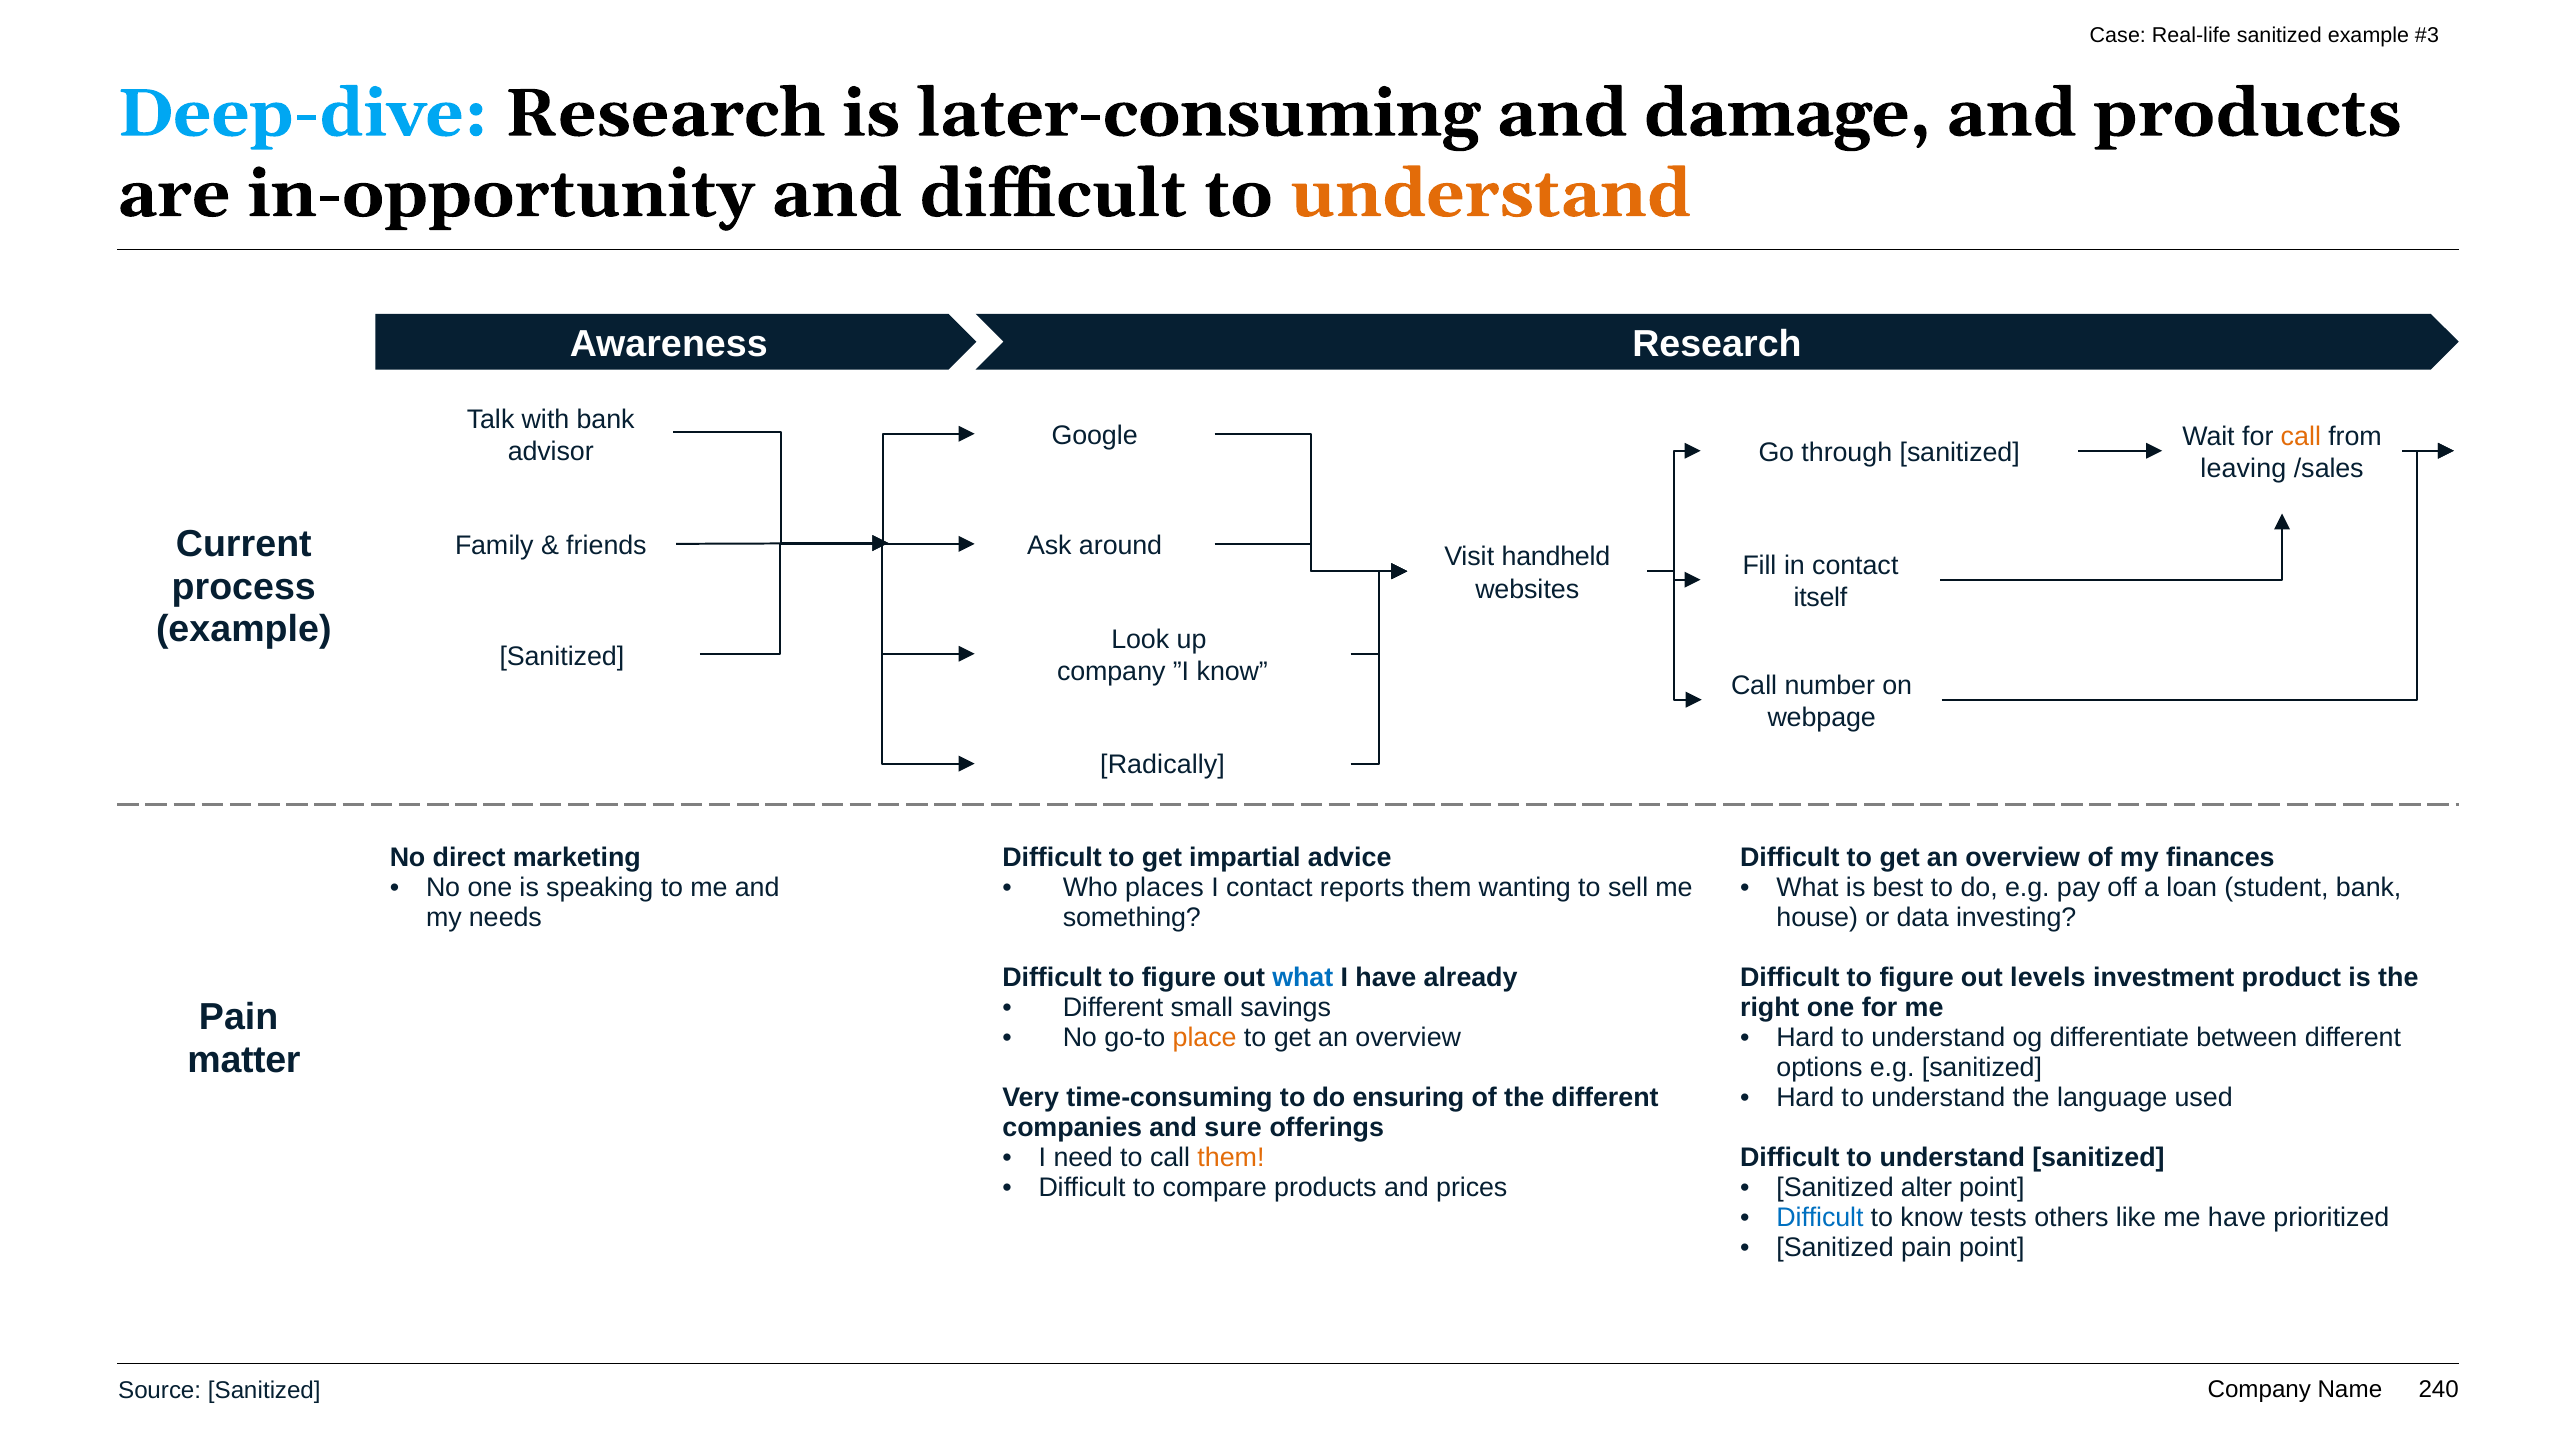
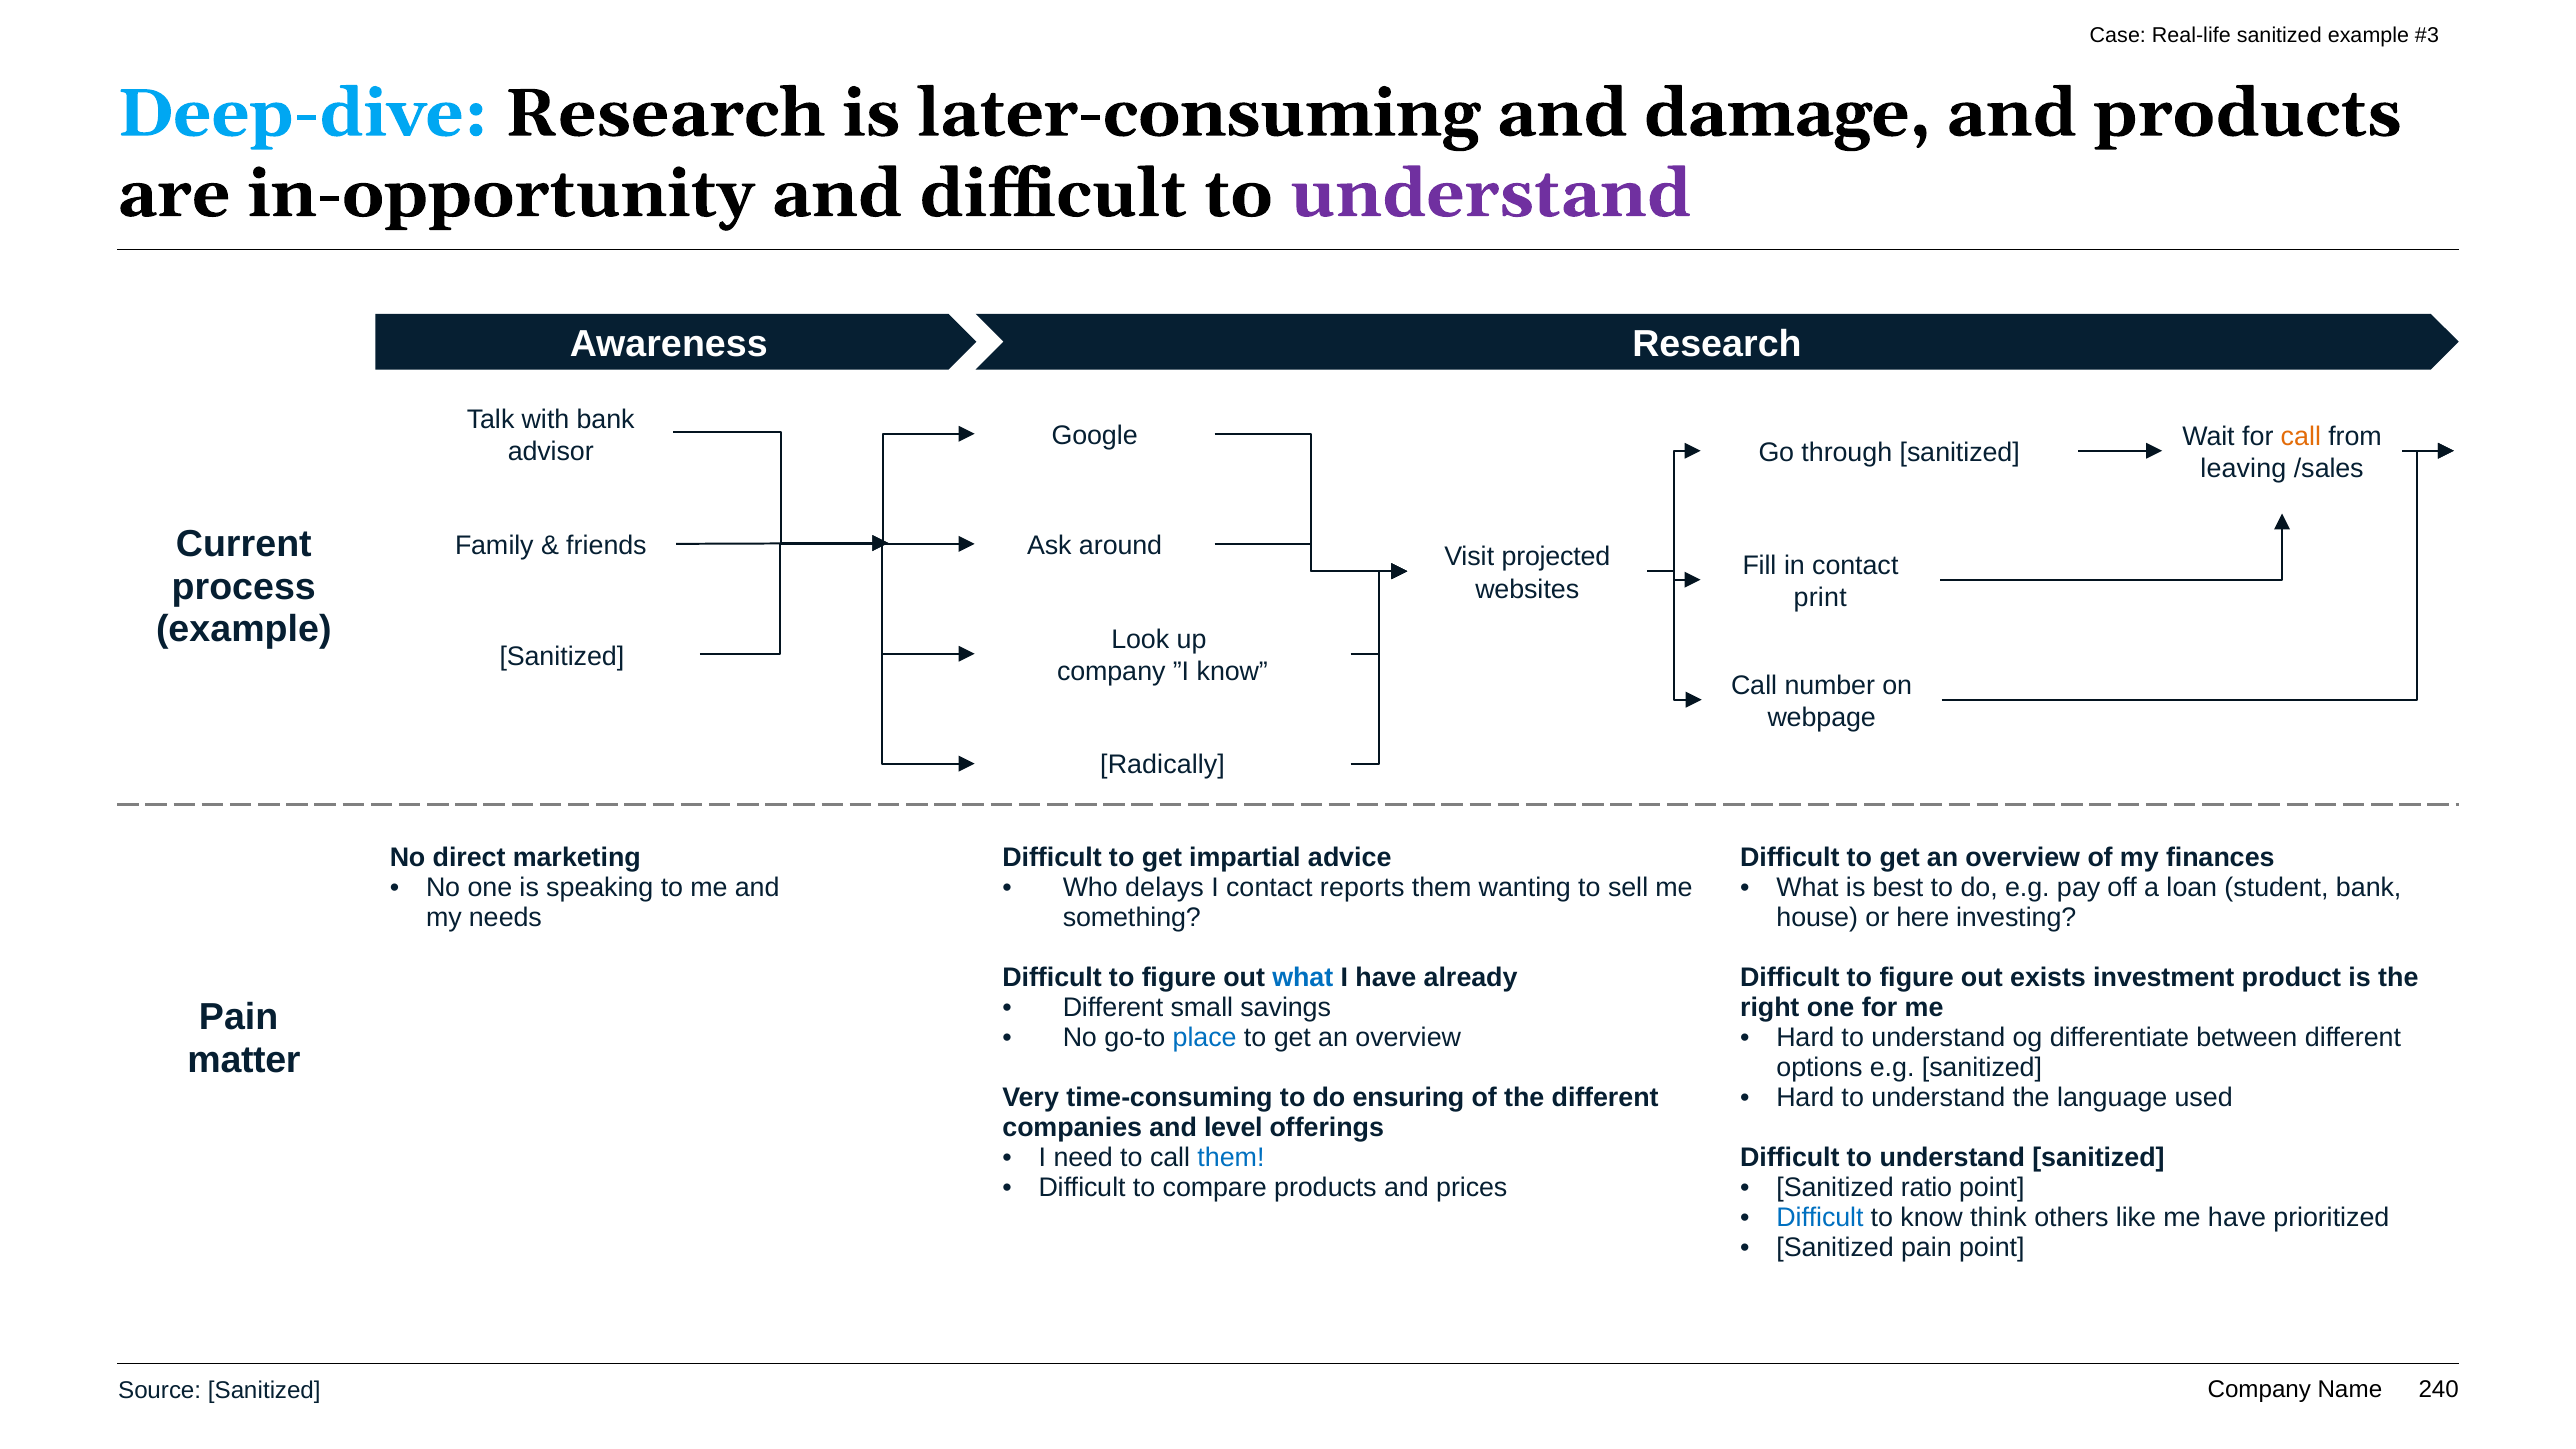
understand colour: orange -> purple (1491, 194)
handheld: handheld -> projected (1556, 557)
itself: itself -> print (1820, 598)
places: places -> delays (1164, 888)
data: data -> here (1923, 918)
levels: levels -> exists (2048, 978)
place colour: orange -> blue (1205, 1038)
sure: sure -> level (1233, 1127)
them colour: orange -> blue (1231, 1157)
alter: alter -> ratio (1927, 1187)
tests: tests -> think (1999, 1217)
